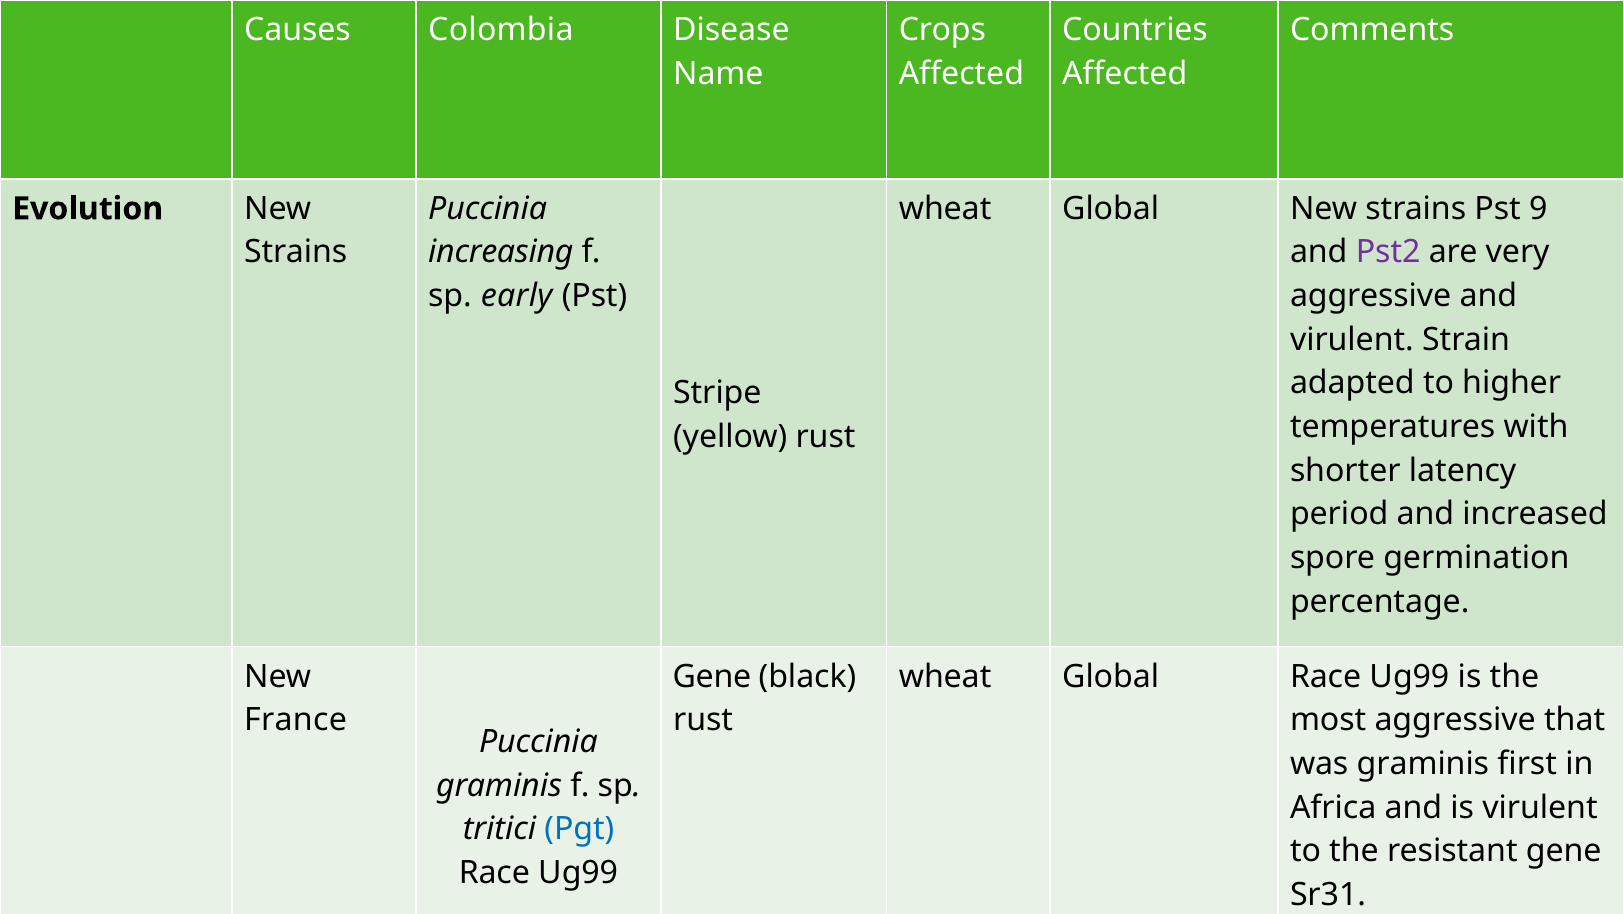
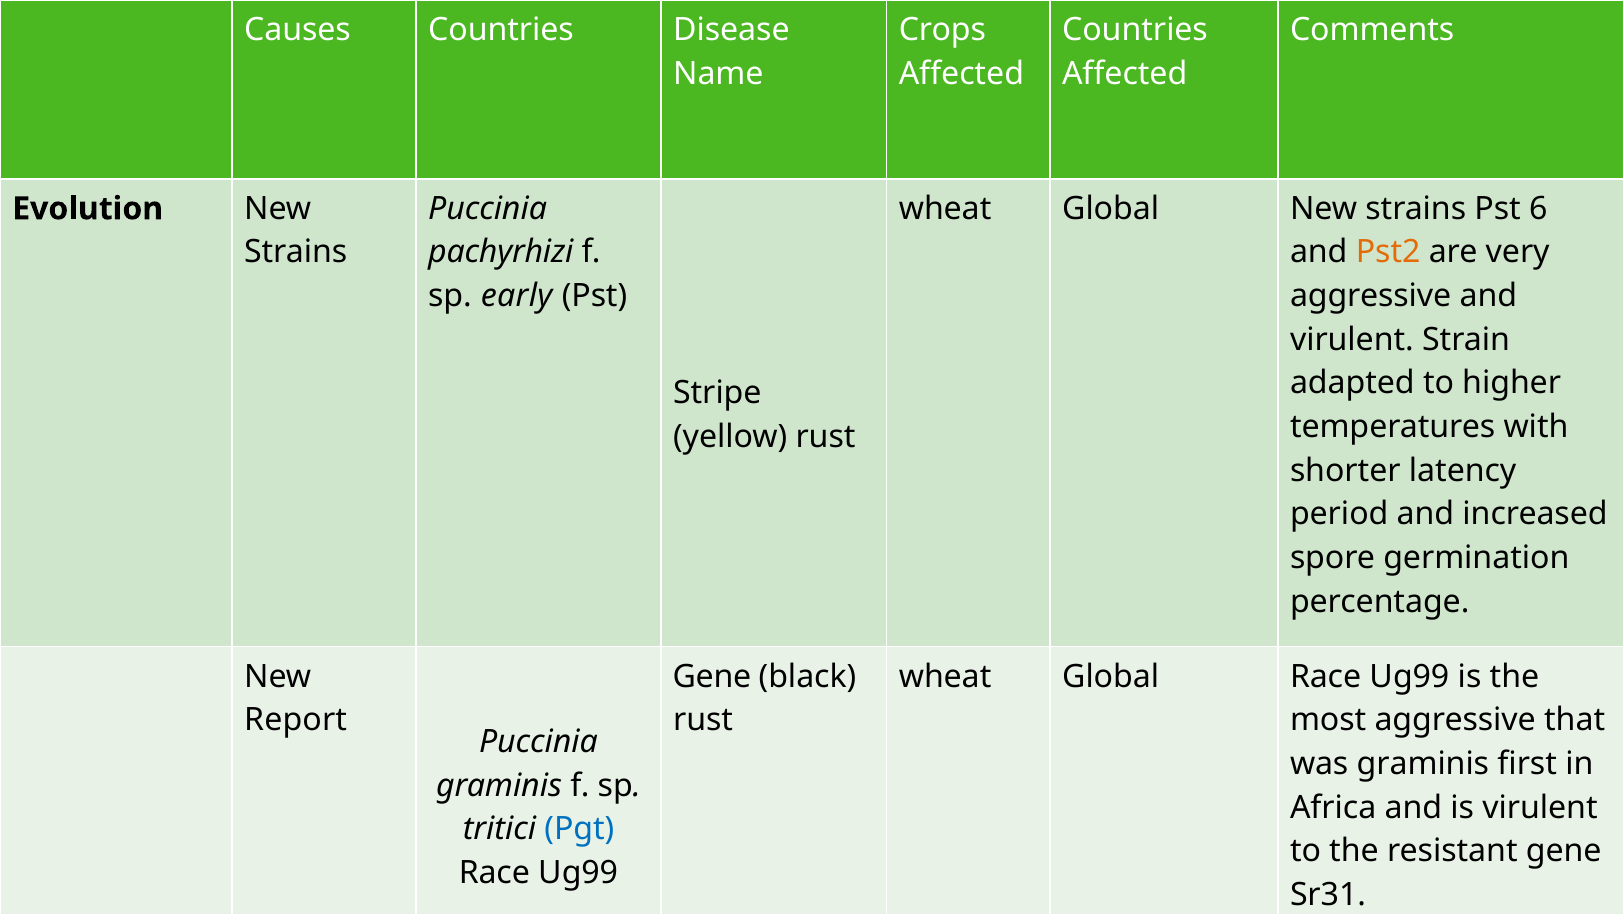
Causes Colombia: Colombia -> Countries (501, 30)
9: 9 -> 6 (1538, 209)
increasing: increasing -> pachyrhizi (501, 252)
Pst2 colour: purple -> orange (1388, 252)
France: France -> Report (296, 720)
